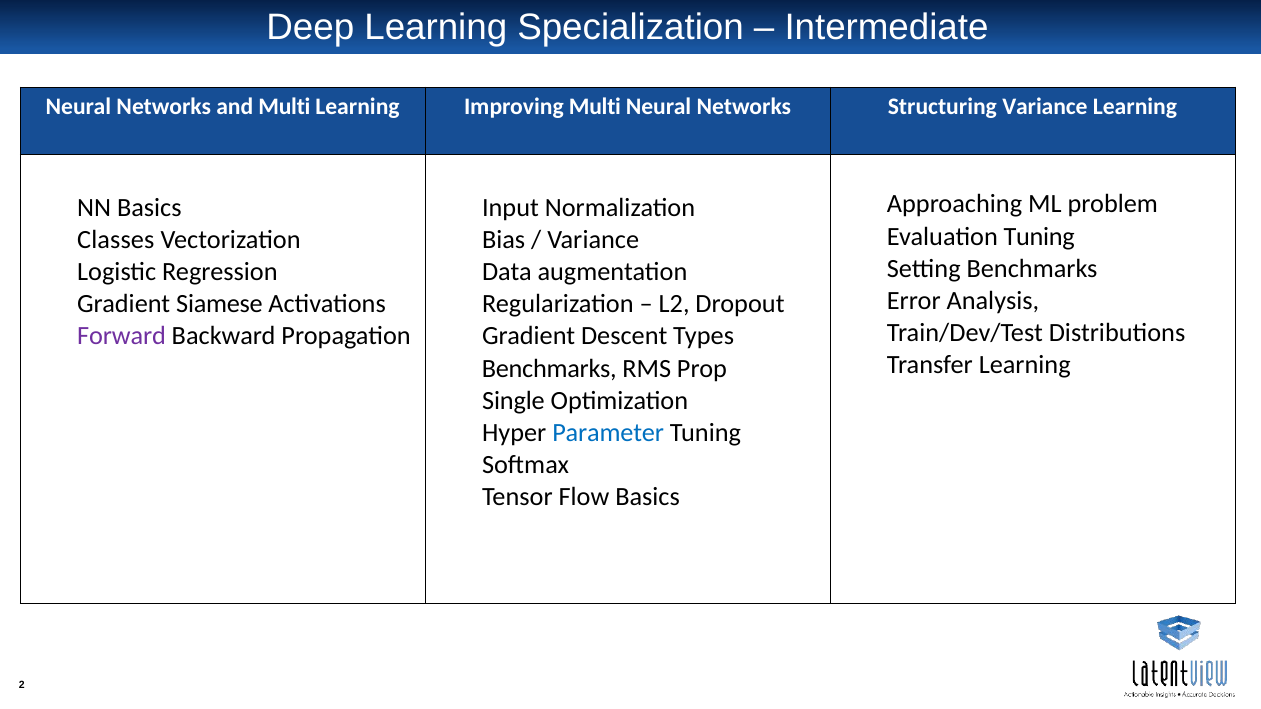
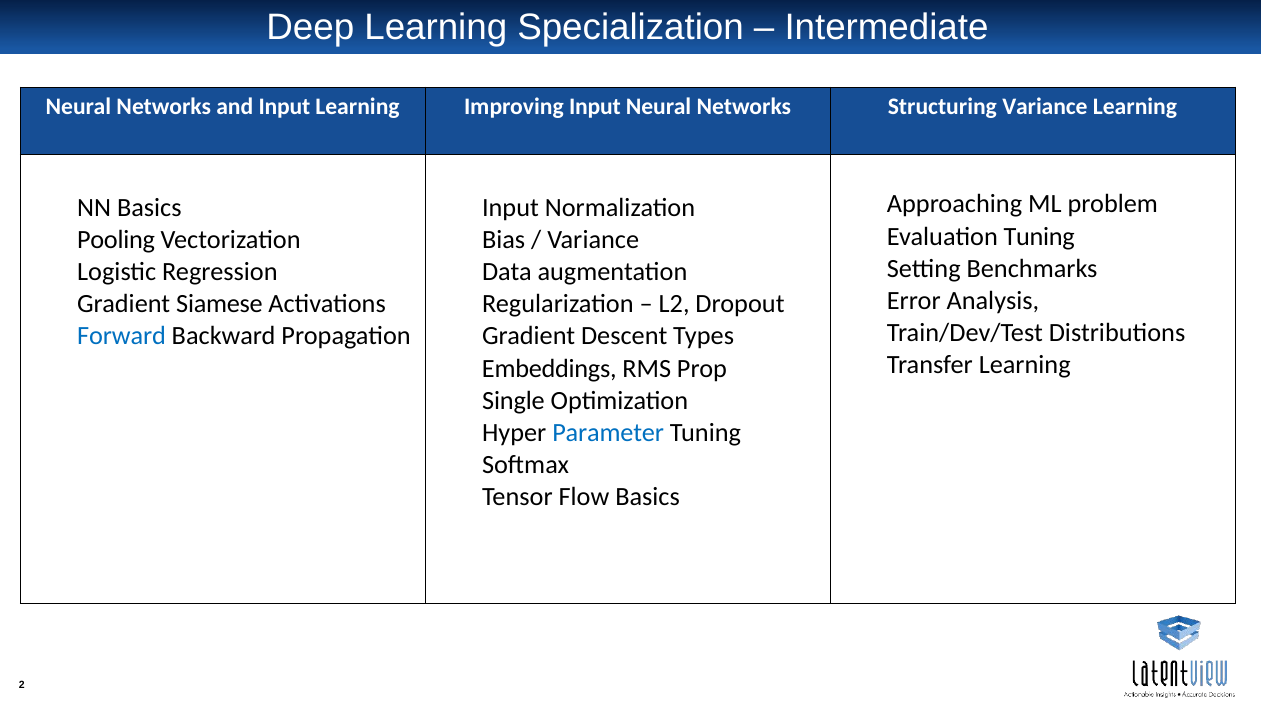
and Multi: Multi -> Input (284, 107)
Improving Multi: Multi -> Input (595, 107)
Classes: Classes -> Pooling (116, 240)
Forward colour: purple -> blue (122, 336)
Benchmarks: Benchmarks -> Embeddings (549, 369)
